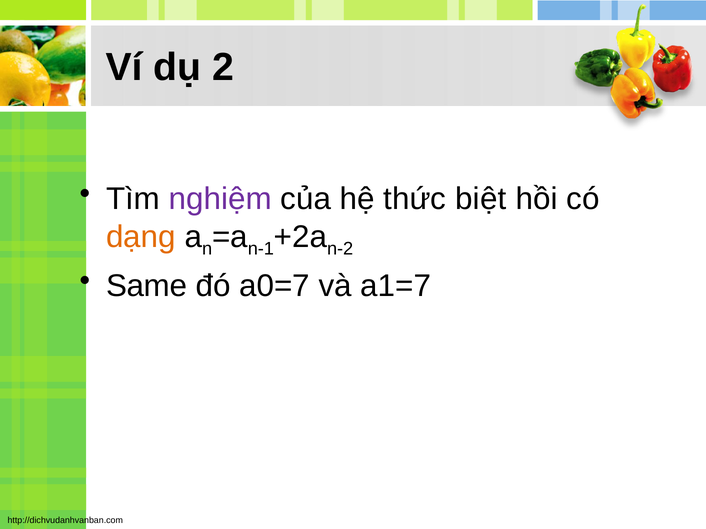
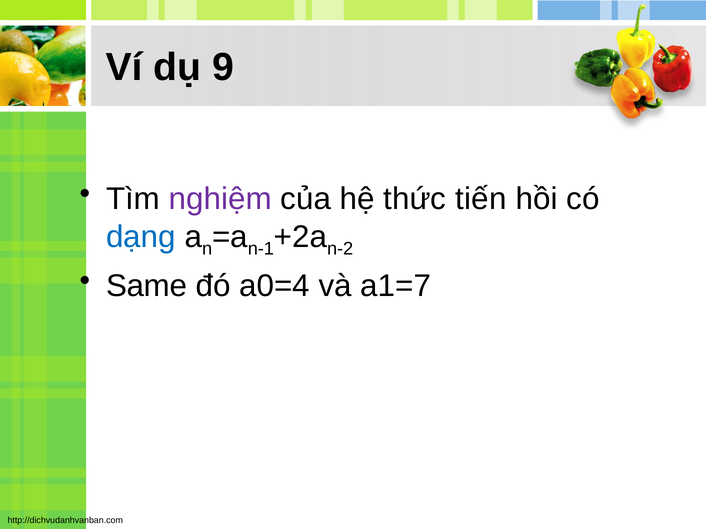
2: 2 -> 9 (223, 67)
biệt: biệt -> tiến (481, 199)
dạng colour: orange -> blue (141, 237)
a0=7: a0=7 -> a0=4 (274, 286)
